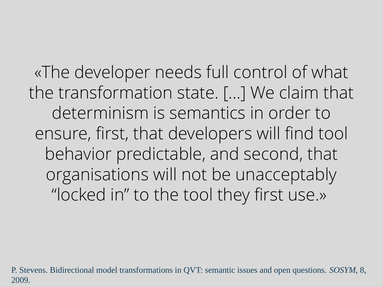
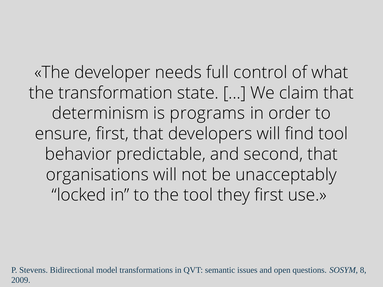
semantics: semantics -> programs (207, 113)
